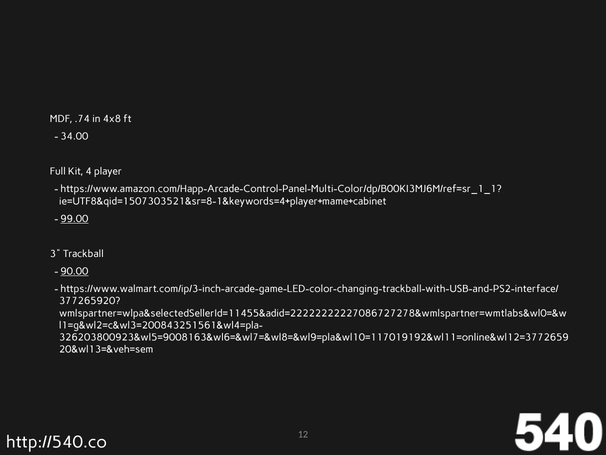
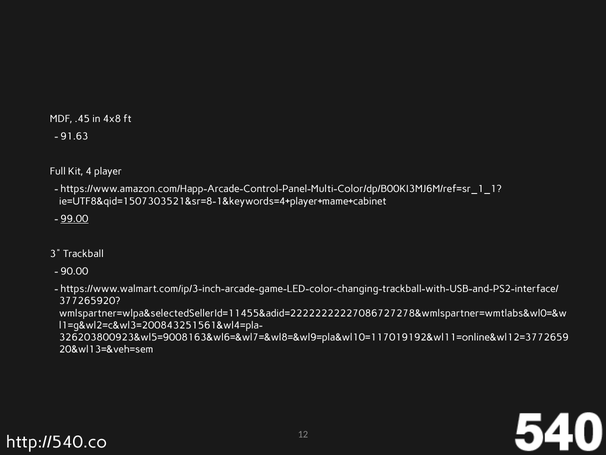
.74: .74 -> .45 (82, 119)
34.00: 34.00 -> 91.63 (74, 136)
90.00 underline: present -> none (74, 271)
